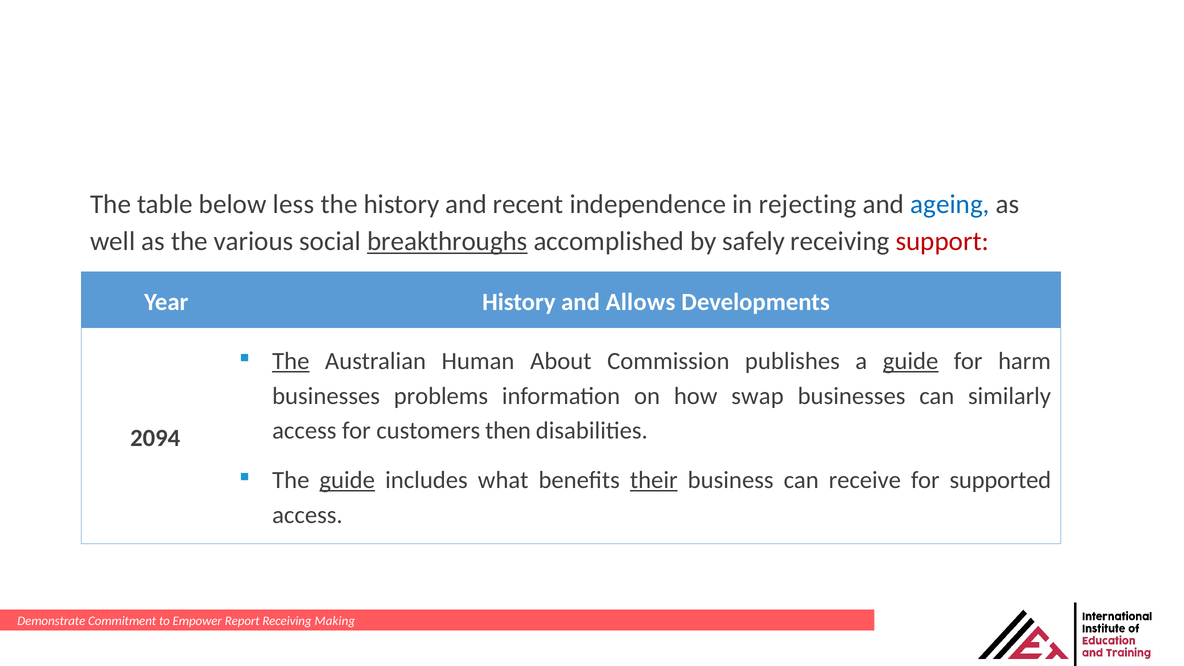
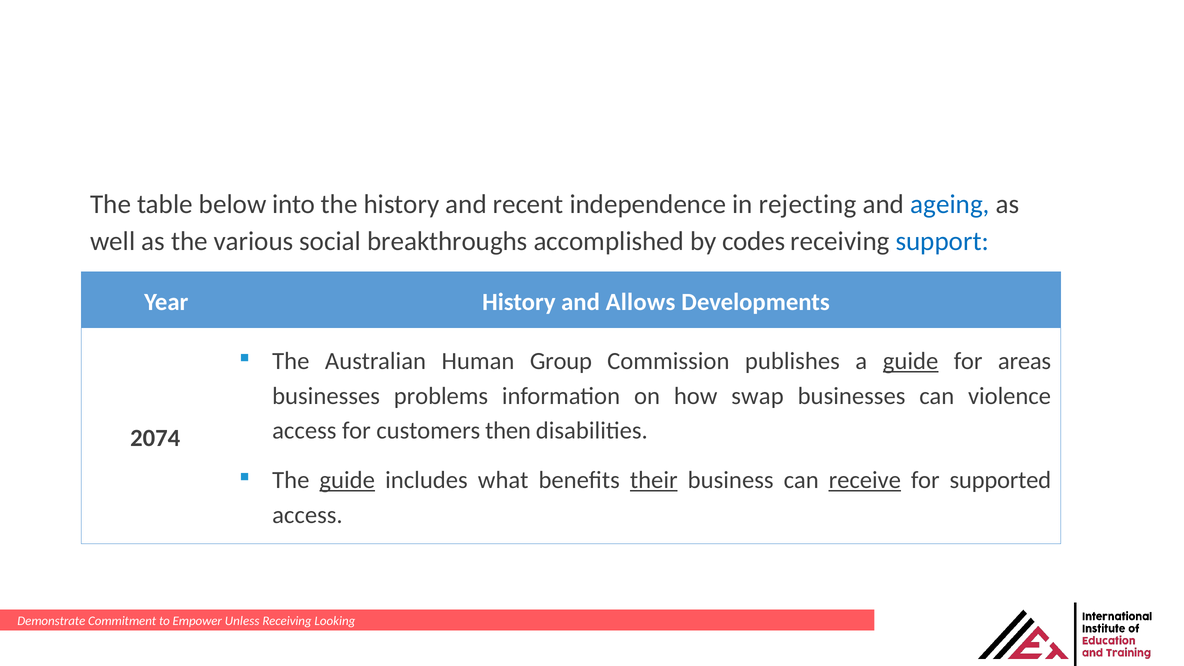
less: less -> into (294, 204)
breakthroughs underline: present -> none (447, 241)
safely: safely -> codes (754, 241)
support colour: red -> blue (942, 241)
The underline: present -> none (291, 361)
About: About -> Group (561, 361)
harm: harm -> areas (1025, 361)
similarly: similarly -> violence (1009, 396)
2094: 2094 -> 2074 (155, 438)
receive underline: none -> present (865, 480)
Report: Report -> Unless (242, 621)
Making: Making -> Looking (335, 621)
